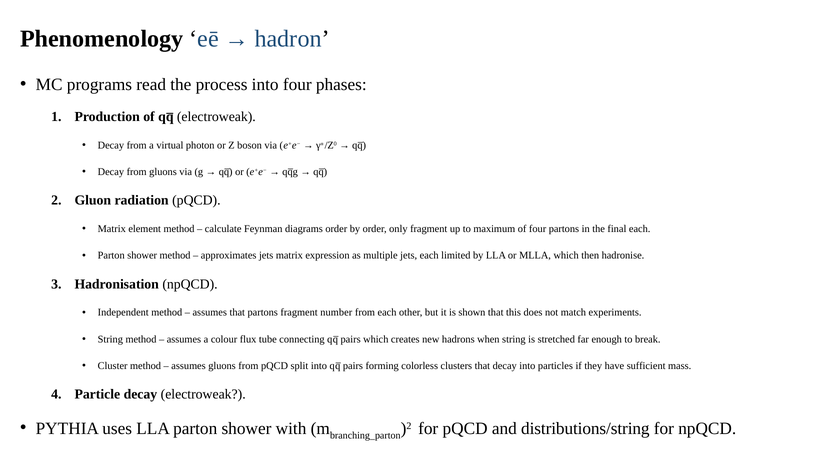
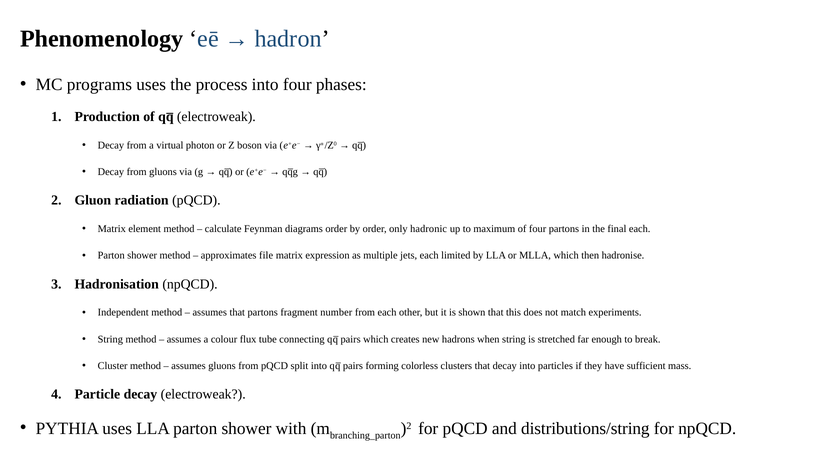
programs read: read -> uses (151, 85)
only fragment: fragment -> hadronic (429, 229)
approximates jets: jets -> file (266, 256)
